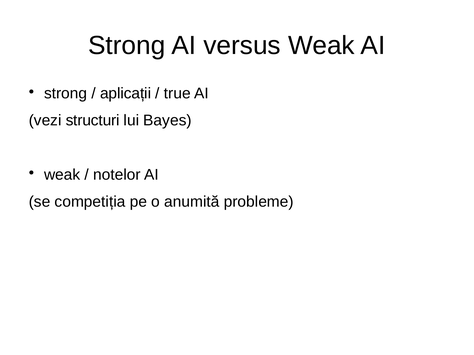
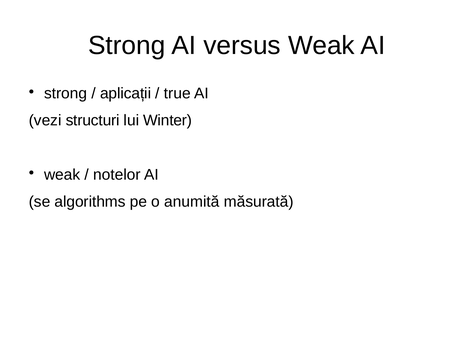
Bayes: Bayes -> Winter (168, 121)
competiția: competiția -> algorithms (90, 202)
probleme: probleme -> măsurată (259, 202)
